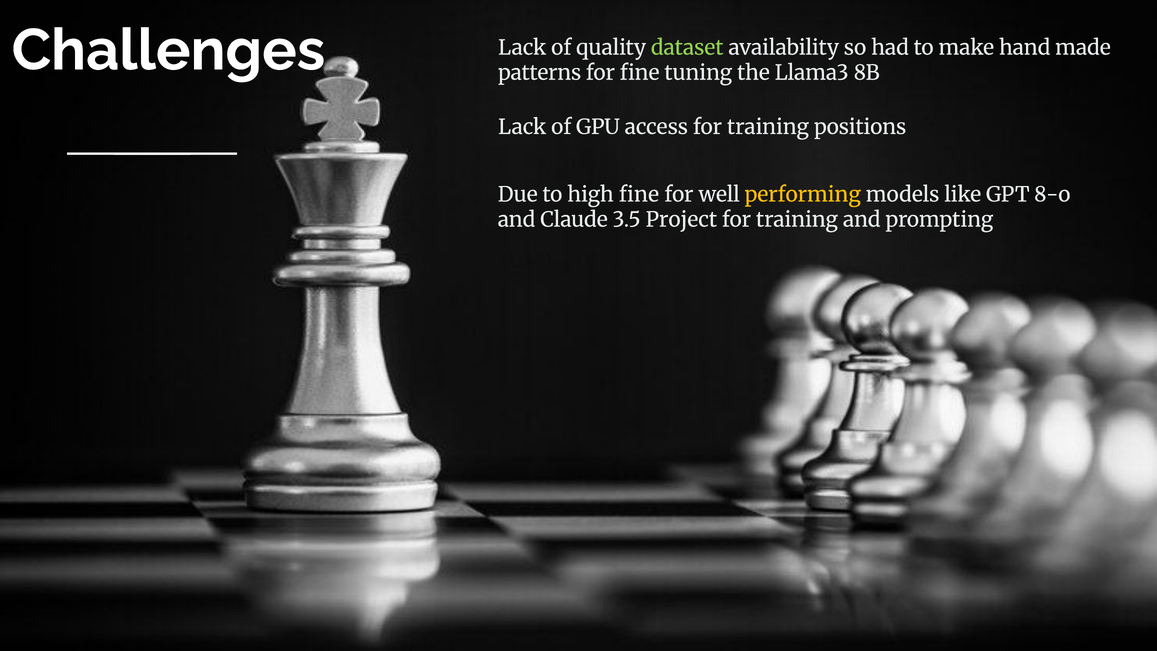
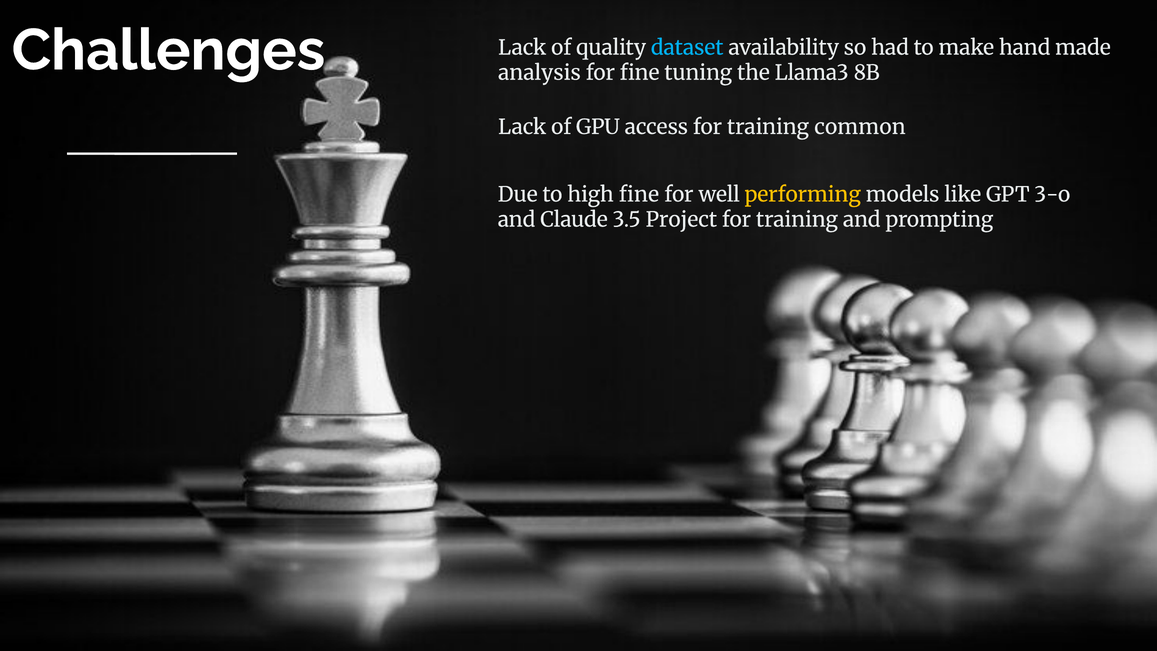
dataset colour: light green -> light blue (687, 48)
patterns: patterns -> analysis (539, 73)
positions: positions -> common (860, 127)
8-o: 8-o -> 3-o (1052, 195)
